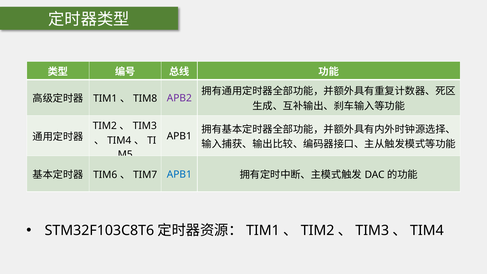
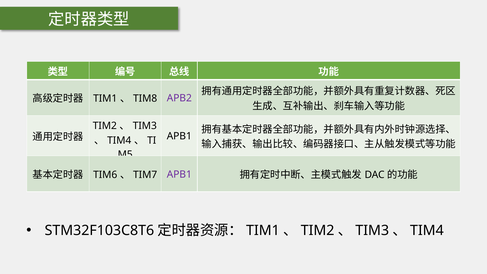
APB1 colour: blue -> purple (179, 174)
